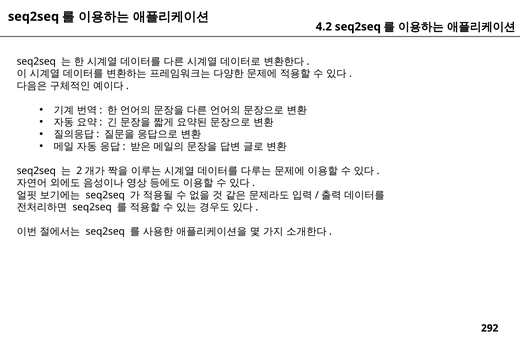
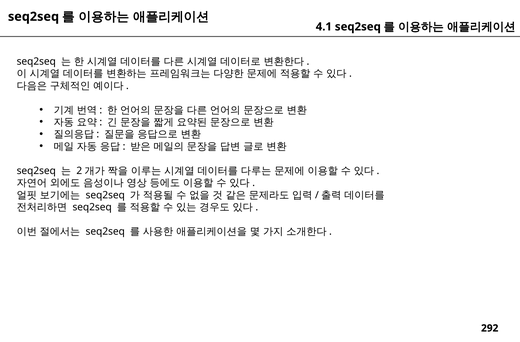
4.2: 4.2 -> 4.1 (324, 27)
